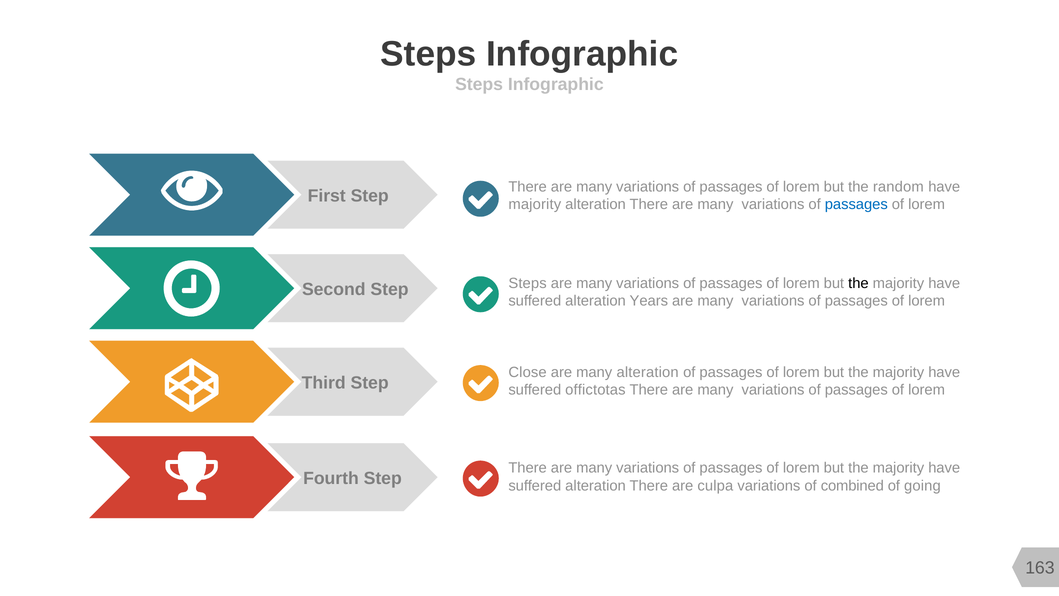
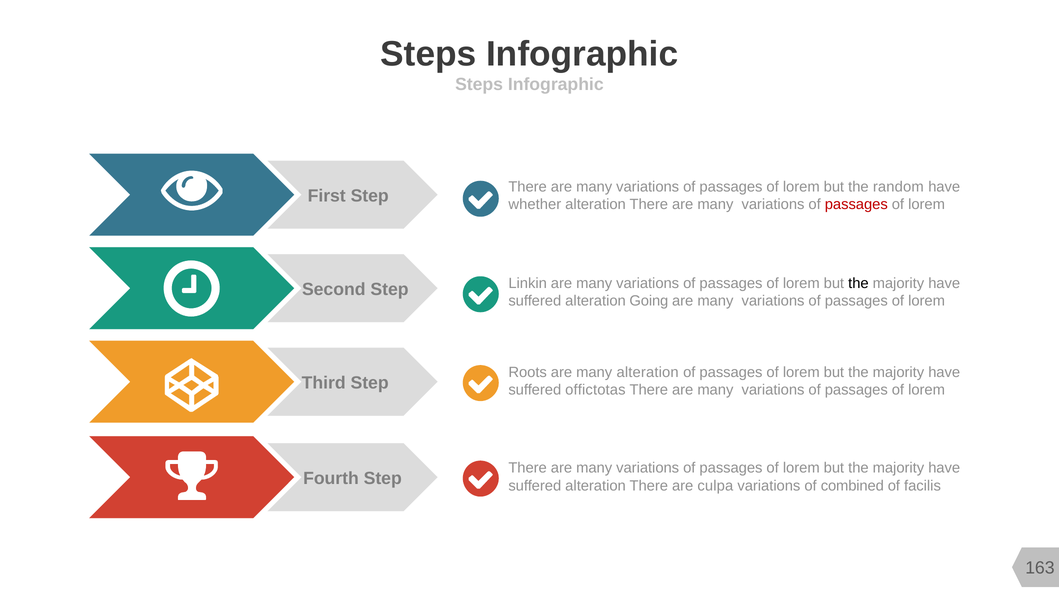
majority: majority -> whether (535, 204)
passages colour: blue -> red (856, 204)
Steps: Steps -> Linkin (528, 283)
Years: Years -> Going (649, 301)
Close: Close -> Roots (528, 372)
going: going -> facilis (922, 486)
